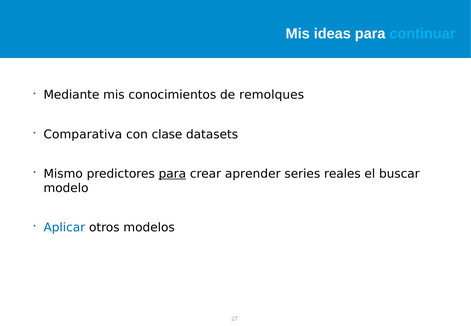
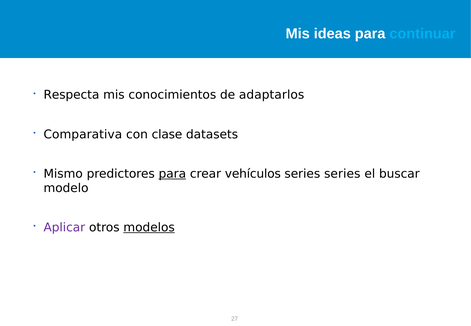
Mediante: Mediante -> Respecta (71, 95)
remolques: remolques -> adaptarlos (272, 95)
aprender: aprender -> vehículos (253, 174)
series reales: reales -> series (342, 174)
Aplicar colour: blue -> purple (64, 228)
modelos underline: none -> present (149, 228)
